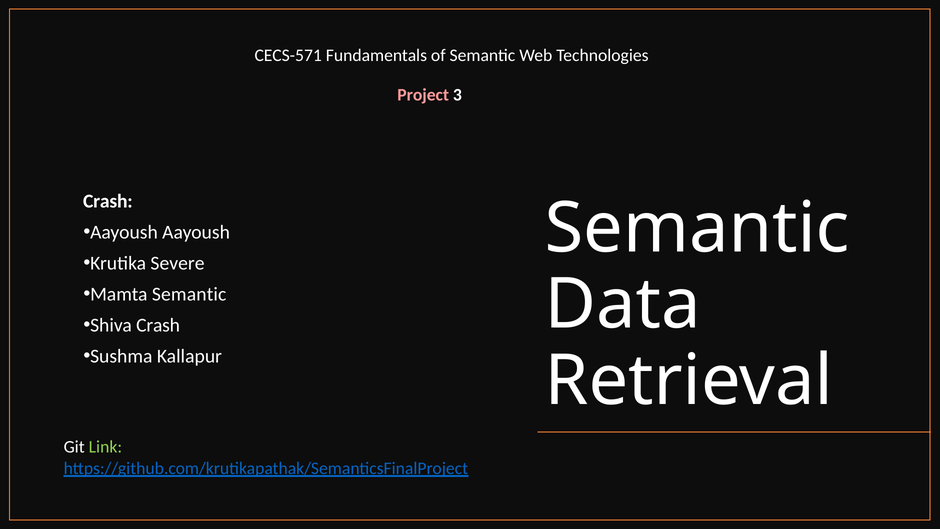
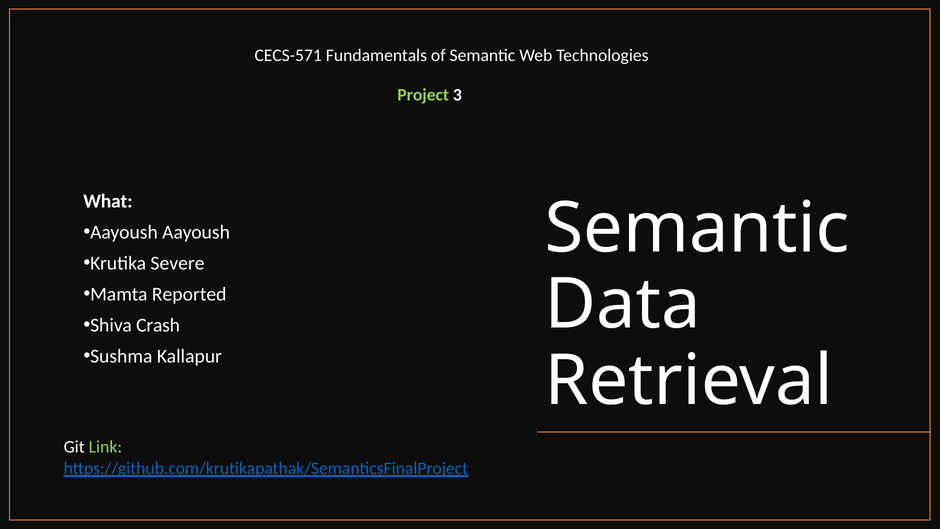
Project colour: pink -> light green (423, 95)
Crash: Crash -> What (108, 201)
Mamta Semantic: Semantic -> Reported (189, 294)
